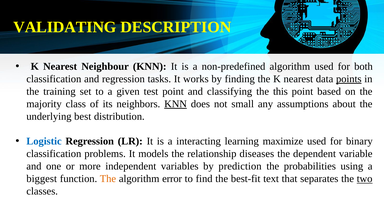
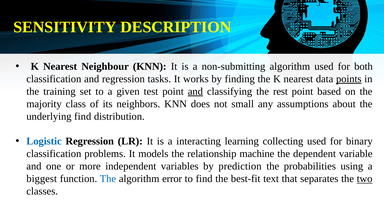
VALIDATING: VALIDATING -> SENSITIVITY (65, 27)
non-predefined: non-predefined -> non-submitting (233, 66)
and underline: none -> present (195, 91)
this: this -> rest (280, 91)
KNN underline: present -> none (176, 104)
underlying best: best -> find (83, 116)
maximize: maximize -> collecting (283, 141)
diseases: diseases -> machine (257, 154)
The colour: orange -> blue (108, 179)
